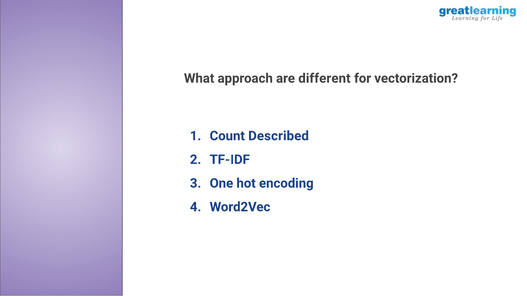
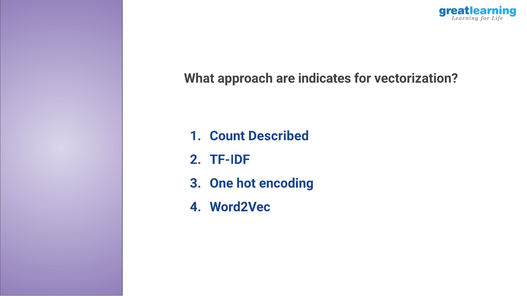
different: different -> indicates (325, 78)
